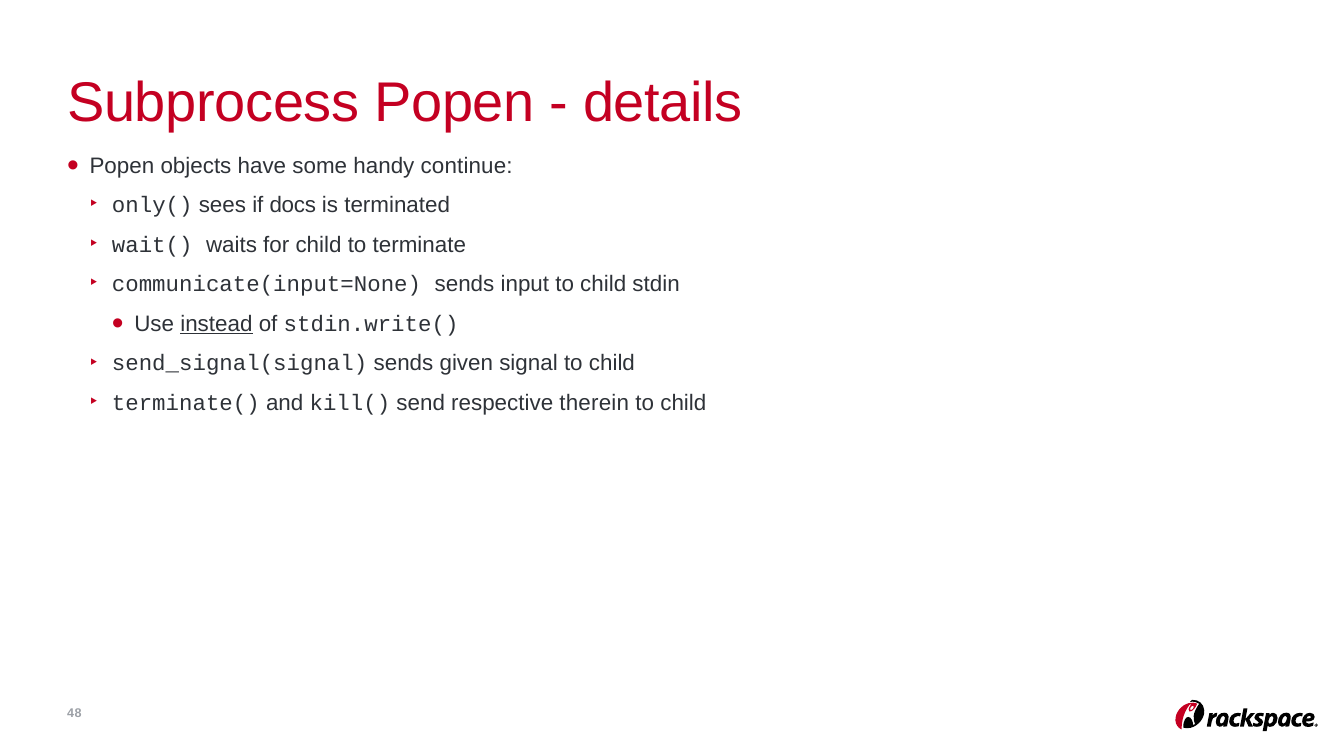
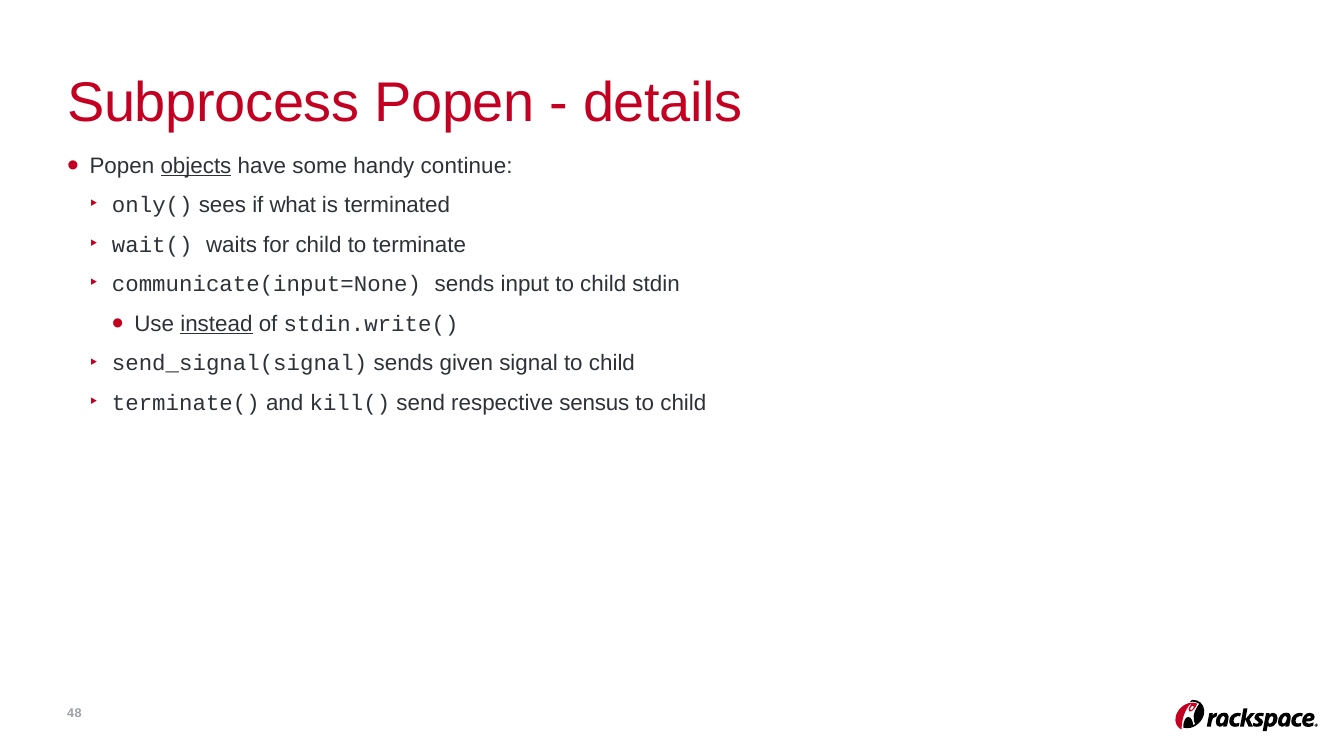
objects underline: none -> present (196, 166)
docs: docs -> what (293, 205)
therein: therein -> sensus (594, 403)
